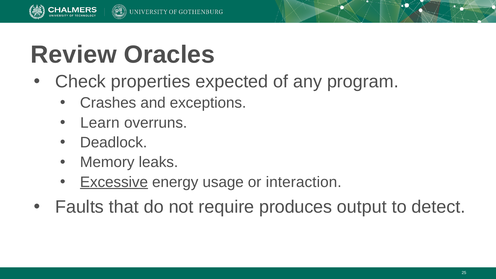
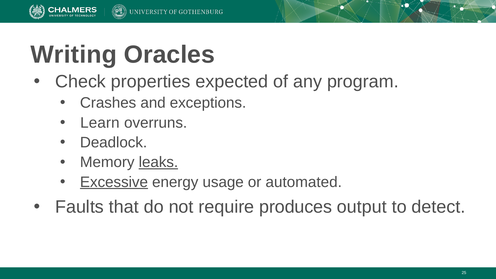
Review: Review -> Writing (74, 55)
leaks underline: none -> present (158, 162)
interaction: interaction -> automated (304, 182)
